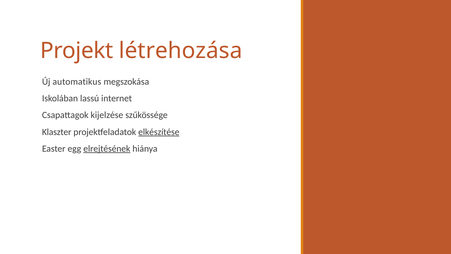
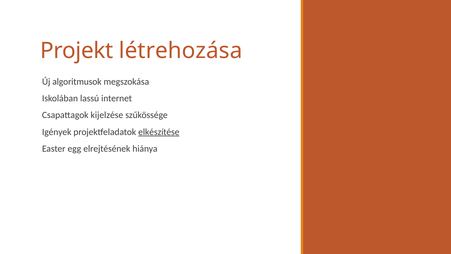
automatikus: automatikus -> algoritmusok (77, 82)
Klaszter: Klaszter -> Igények (57, 132)
elrejtésének underline: present -> none (107, 149)
